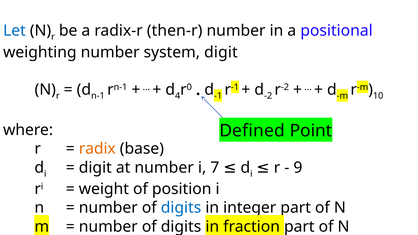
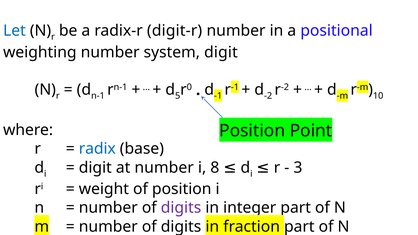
then-r: then-r -> digit-r (175, 31)
4: 4 -> 5 (178, 96)
Defined: Defined -> Position (252, 131)
radix colour: orange -> blue (97, 149)
9: 9 -> 3 (298, 168)
7: 7 -> 8 (215, 168)
digits colour: blue -> purple (181, 208)
